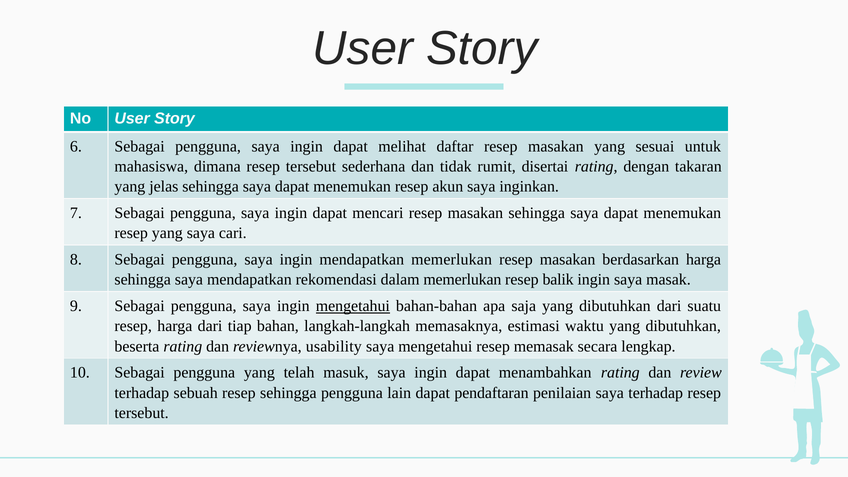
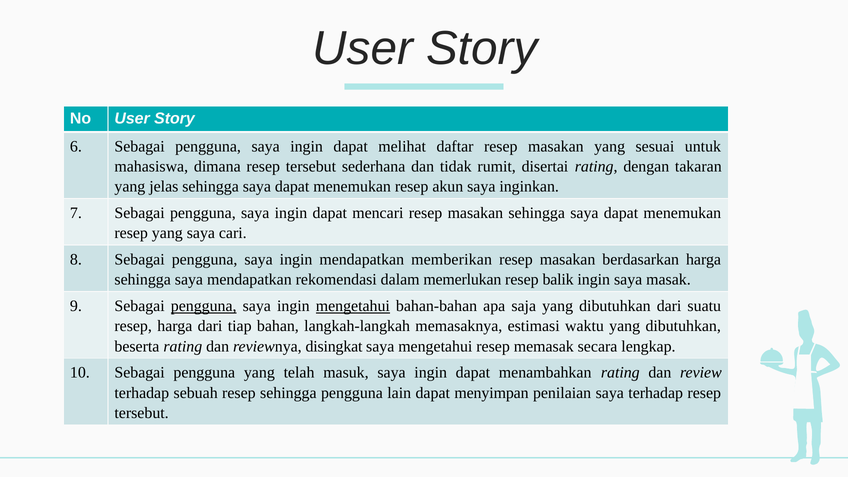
mendapatkan memerlukan: memerlukan -> memberikan (452, 260)
pengguna underline: none -> present (204, 306)
usability: usability -> disingkat (334, 346)
pendaftaran: pendaftaran -> menyimpan (492, 393)
